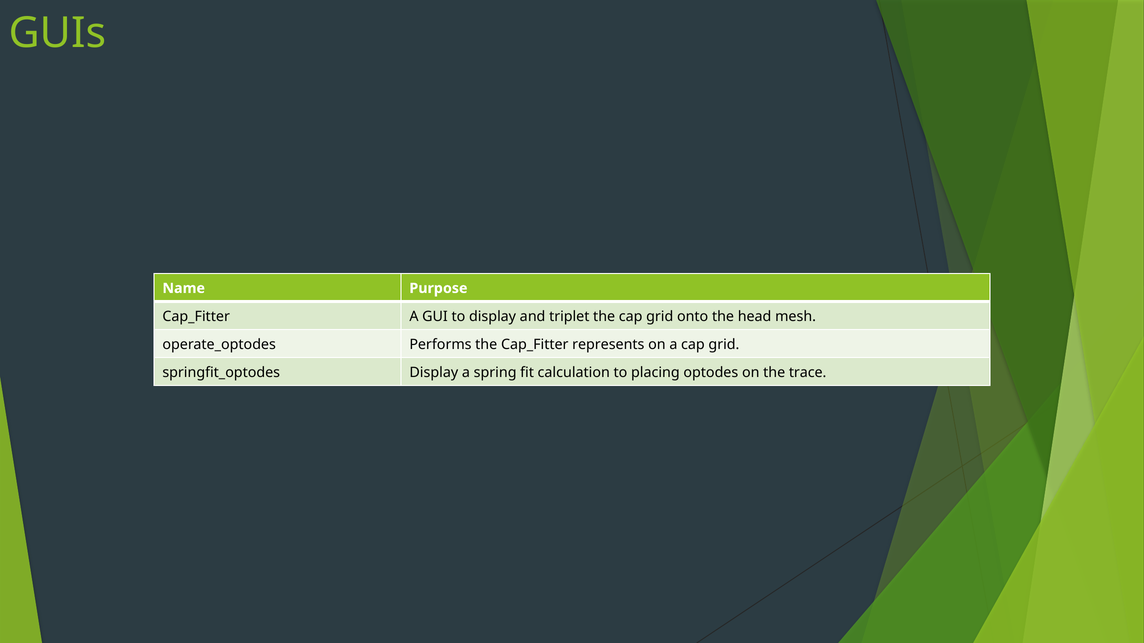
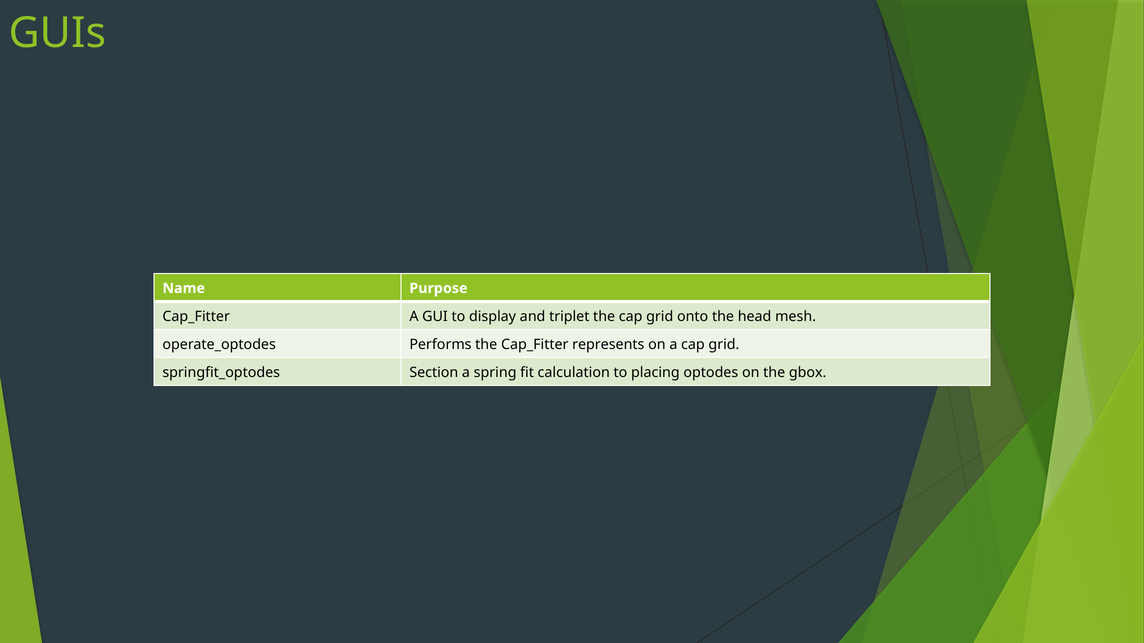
Display: Display -> Section (434, 373)
trace: trace -> gbox (808, 373)
